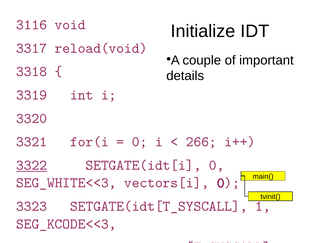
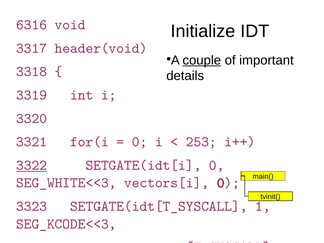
3116: 3116 -> 6316 (32, 25)
reload(void: reload(void -> header(void (101, 48)
couple underline: none -> present (202, 60)
266: 266 -> 253 (201, 142)
